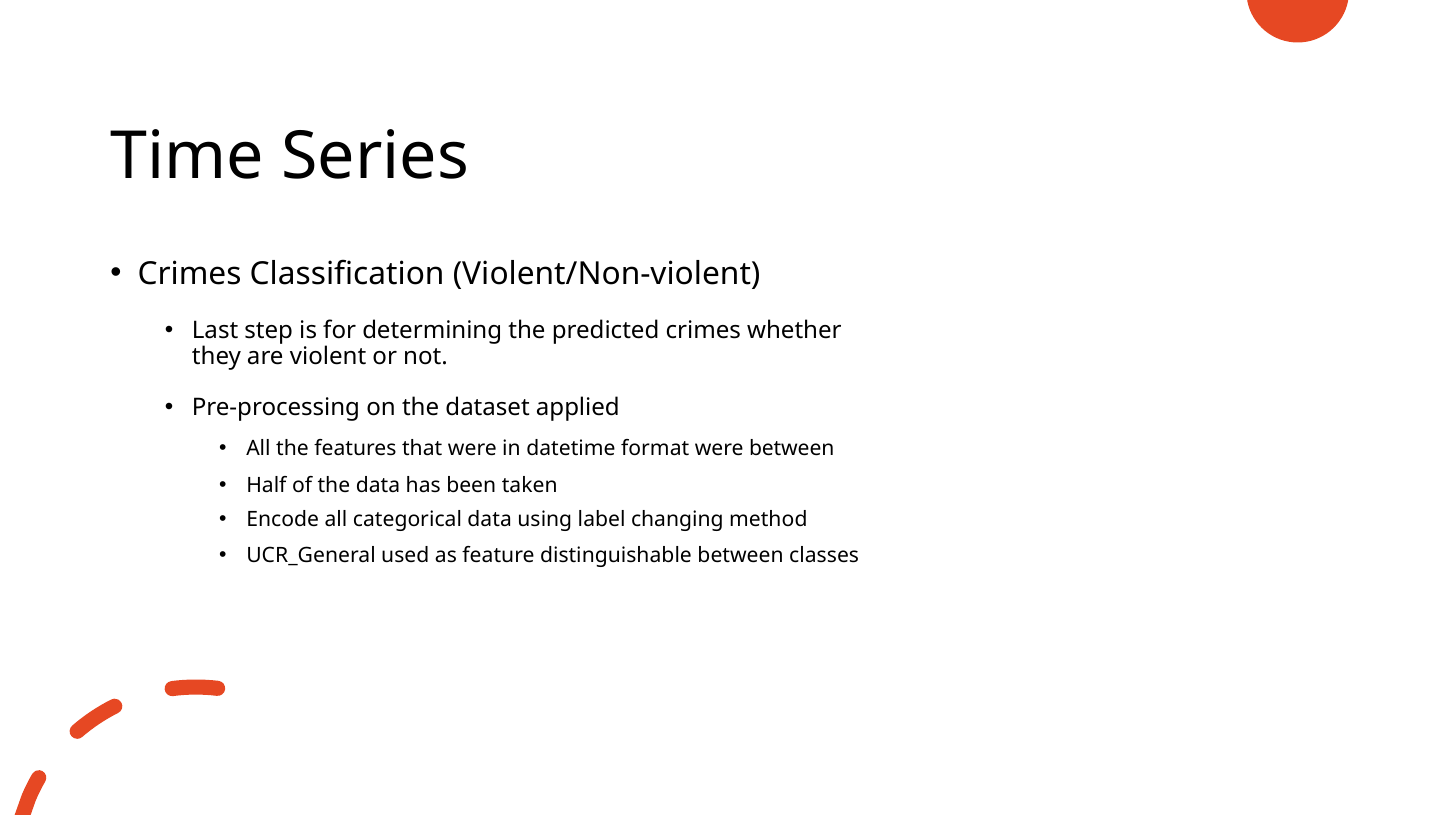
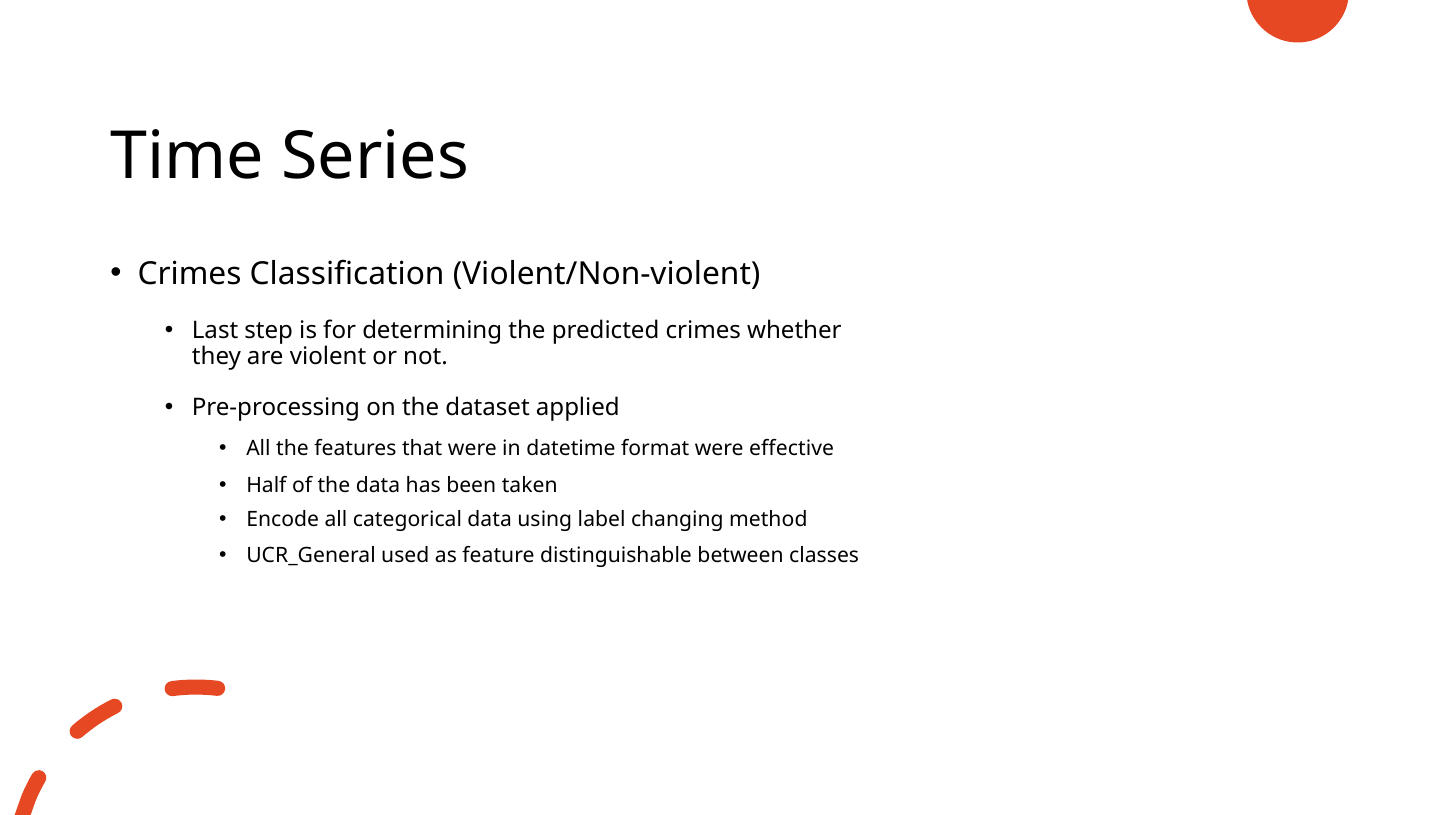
were between: between -> effective (792, 449)
